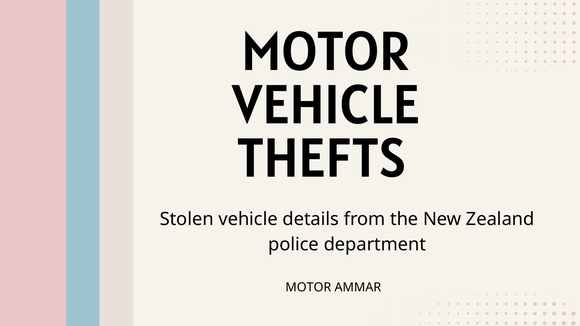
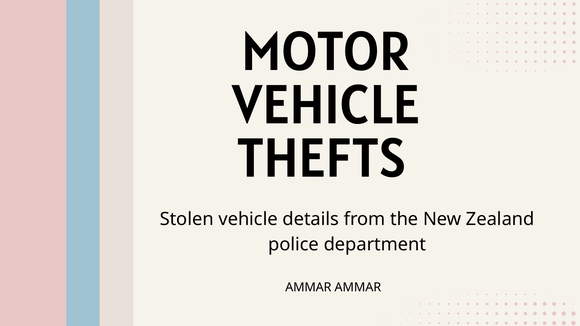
MOTOR: MOTOR -> AMMAR (308, 288)
